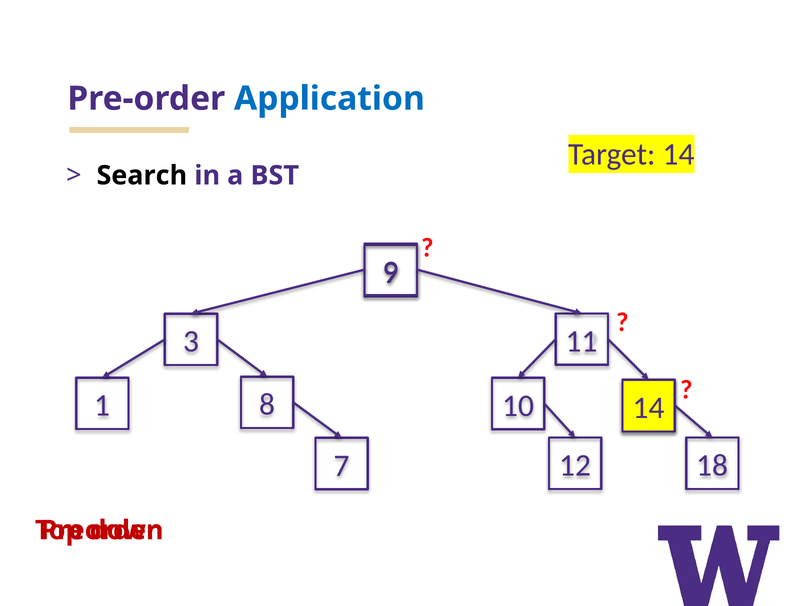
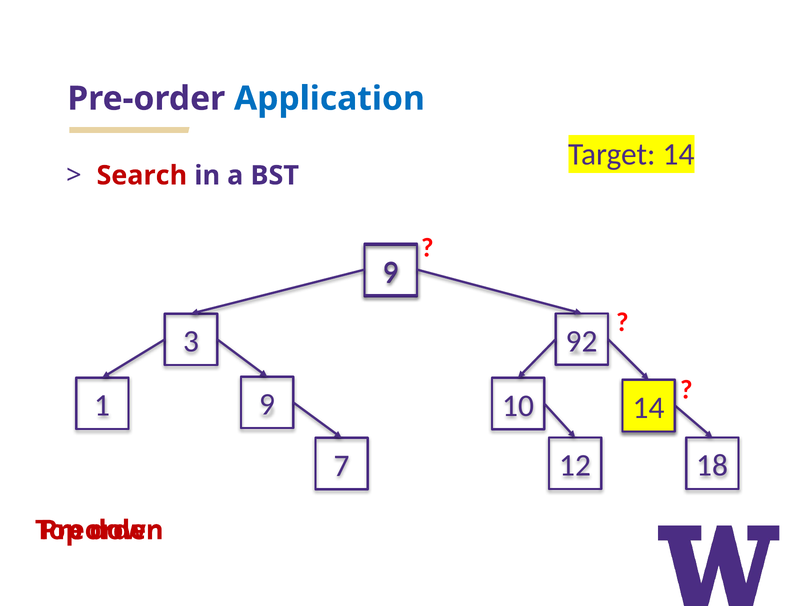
Search colour: black -> red (142, 175)
11: 11 -> 92 (582, 341)
8: 8 -> 9 (267, 405)
